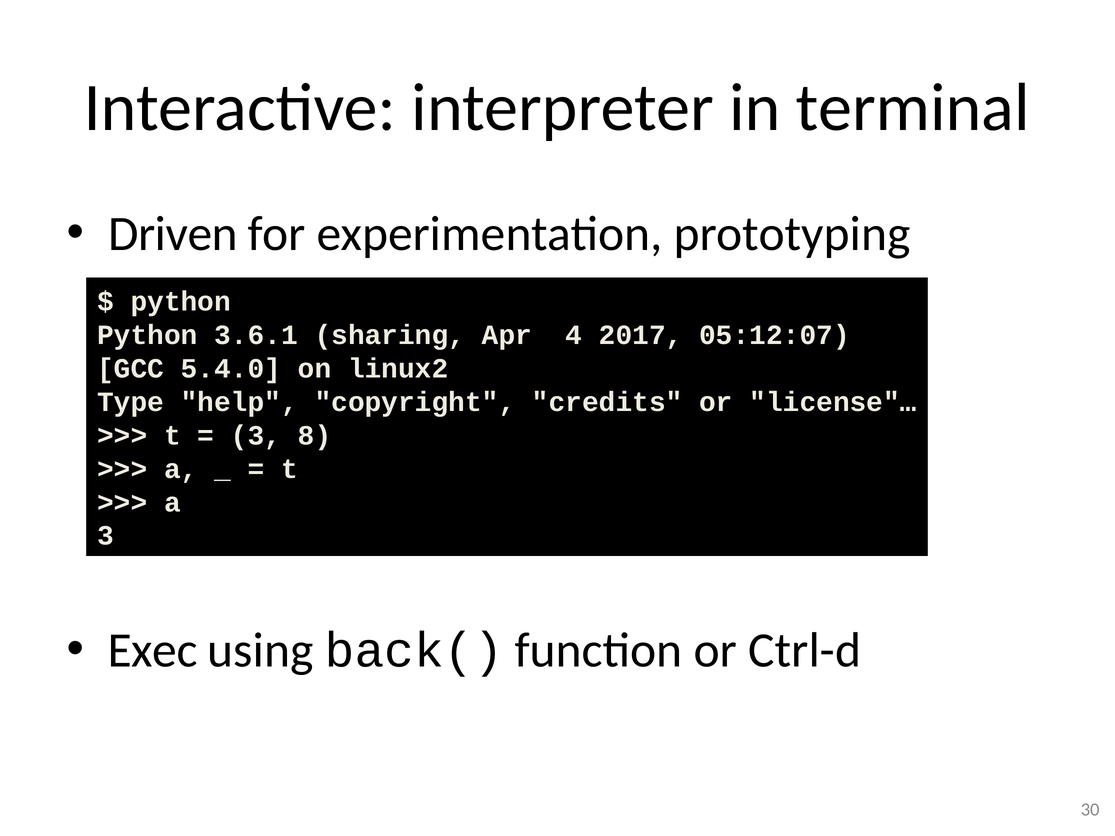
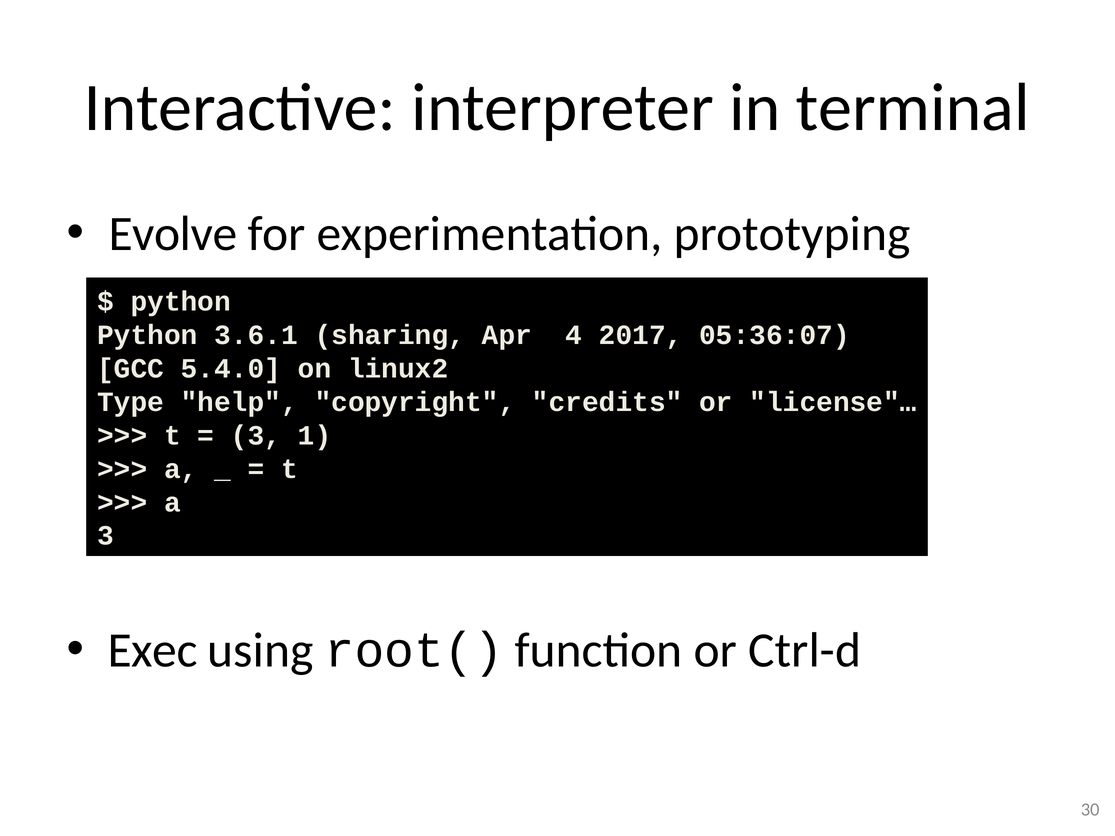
Driven: Driven -> Evolve (173, 234)
05:12:07: 05:12:07 -> 05:36:07 (775, 335)
8: 8 -> 1 (315, 436)
back(: back( -> root( (414, 651)
